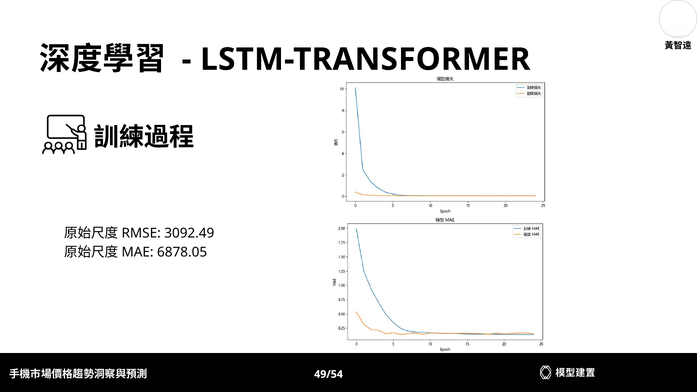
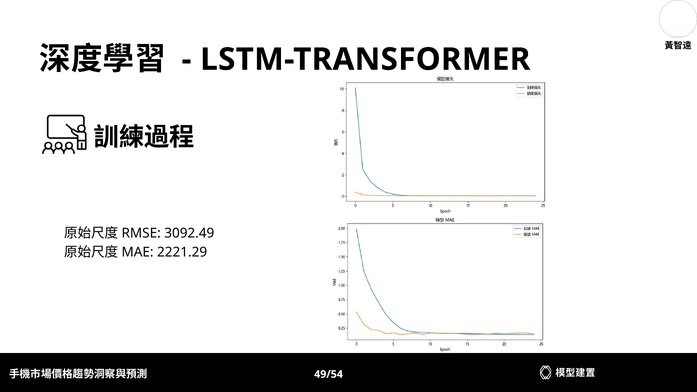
6878.05: 6878.05 -> 2221.29 (182, 252)
